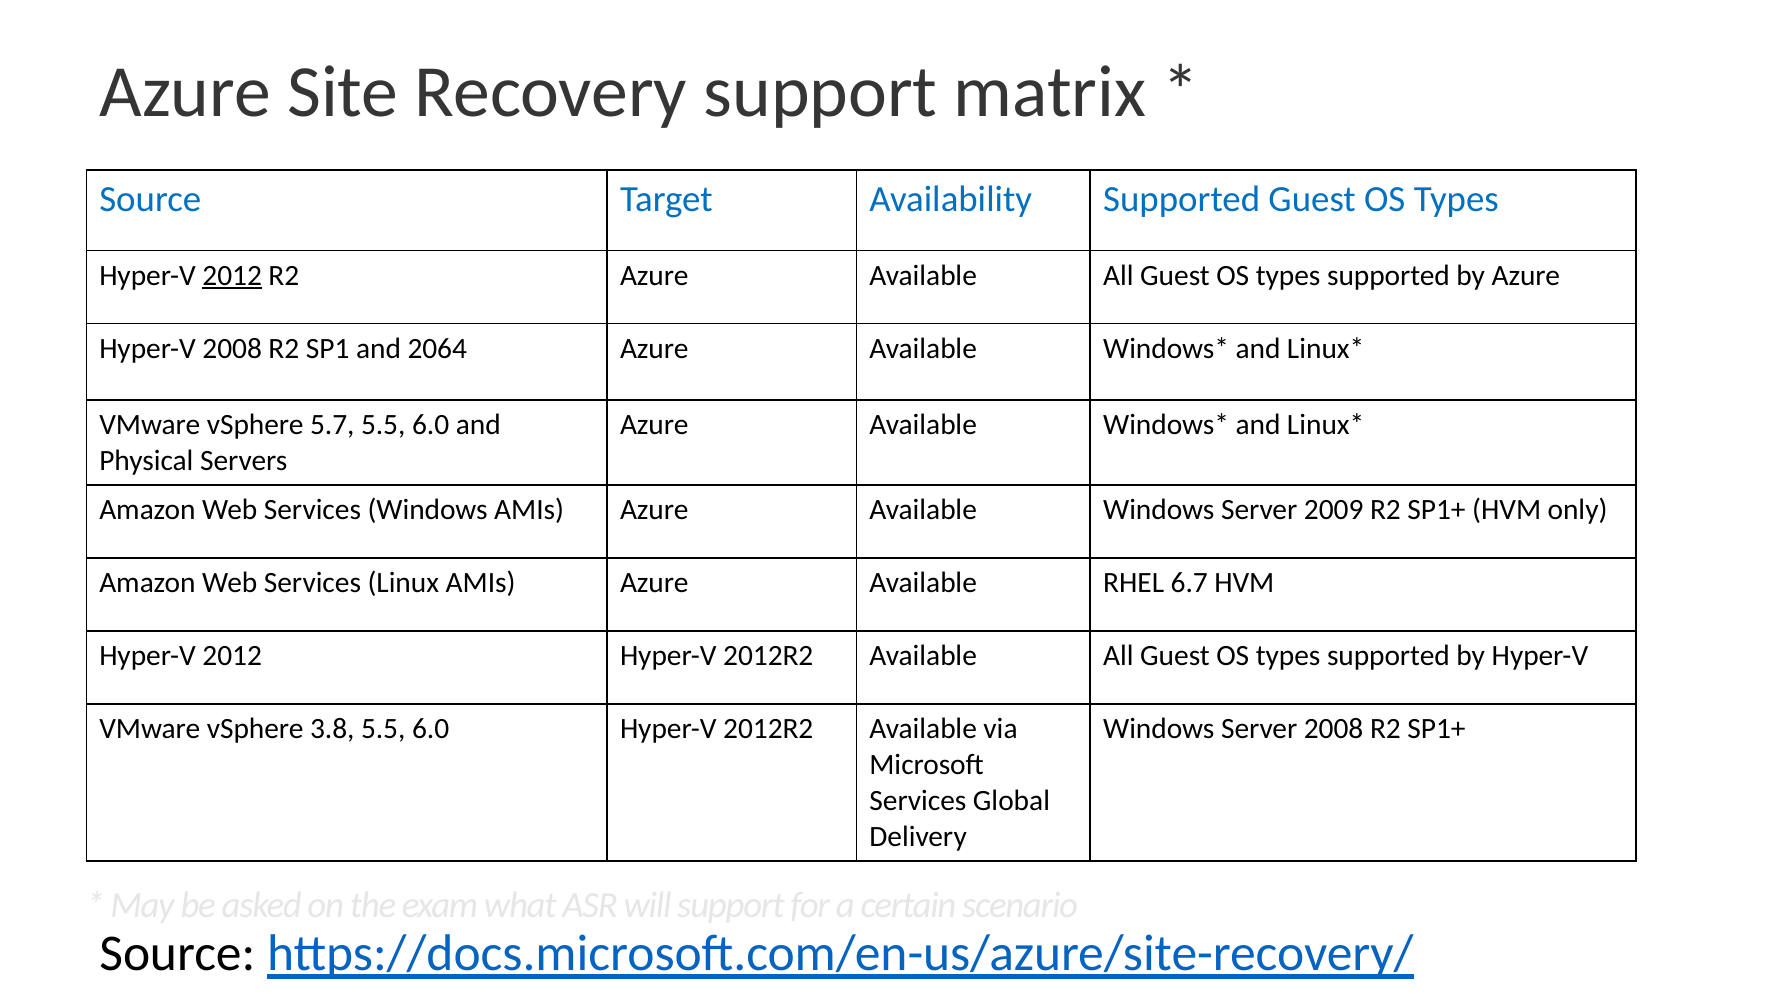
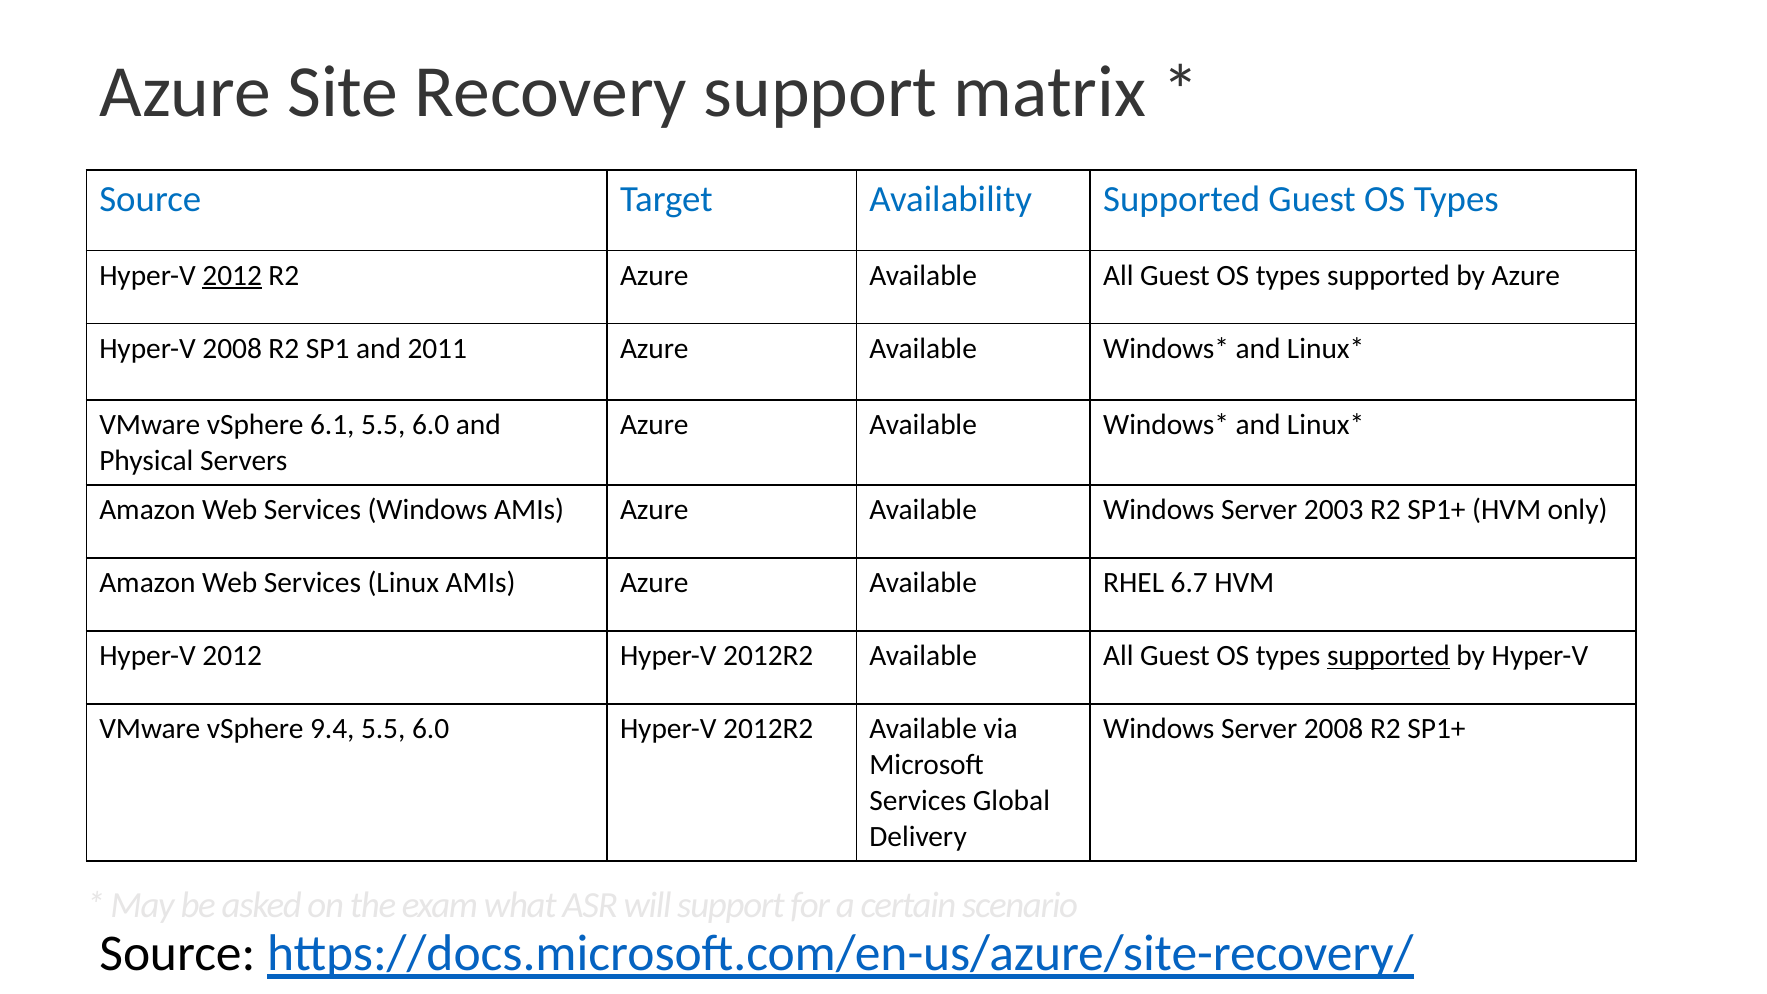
2064: 2064 -> 2011 (437, 348)
5.7: 5.7 -> 6.1 (332, 425)
2009: 2009 -> 2003 (1334, 510)
supported underline: none -> present (1388, 656)
3.8: 3.8 -> 9.4 (332, 729)
